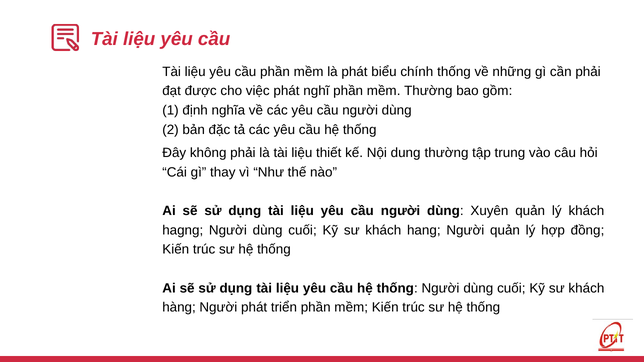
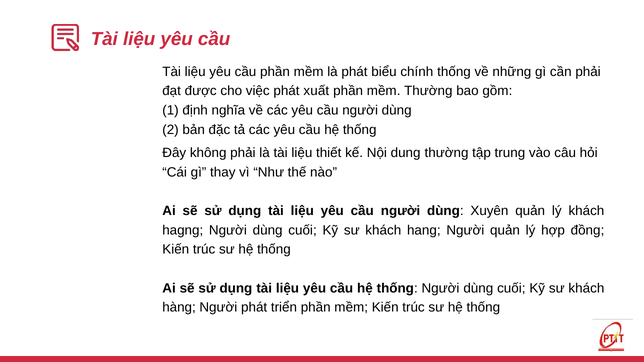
nghĩ: nghĩ -> xuất (316, 91)
